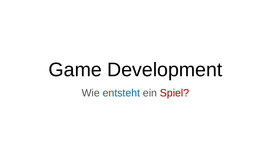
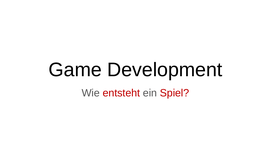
entsteht colour: blue -> red (121, 93)
